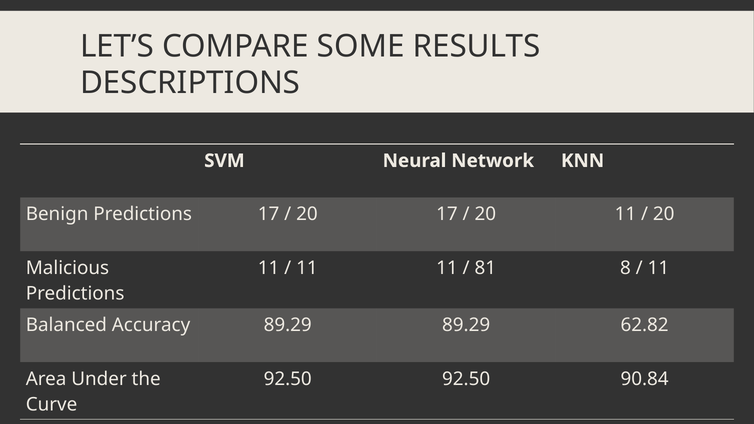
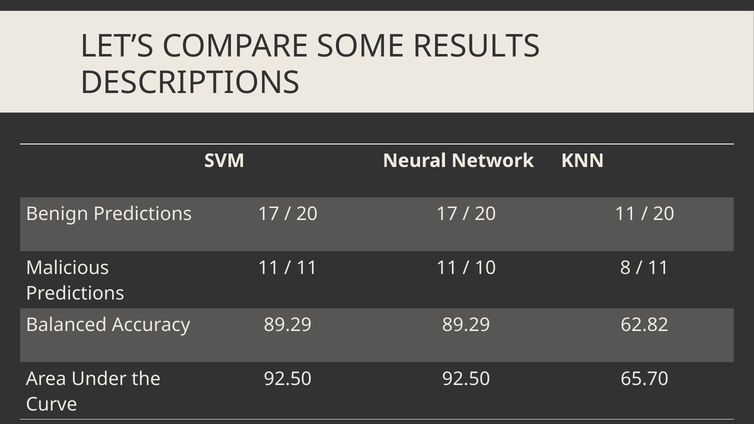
81: 81 -> 10 (485, 268)
90.84: 90.84 -> 65.70 (645, 379)
